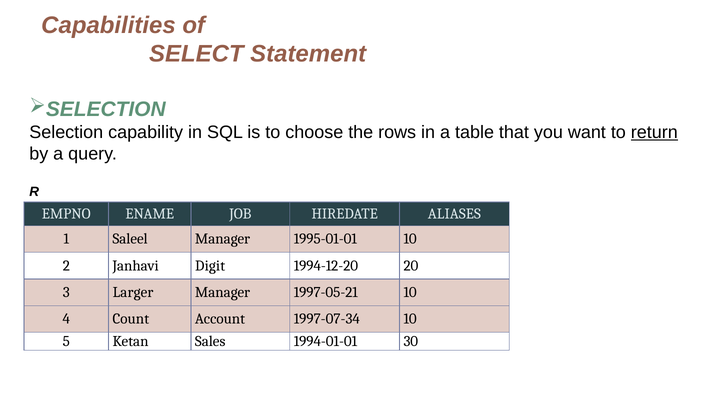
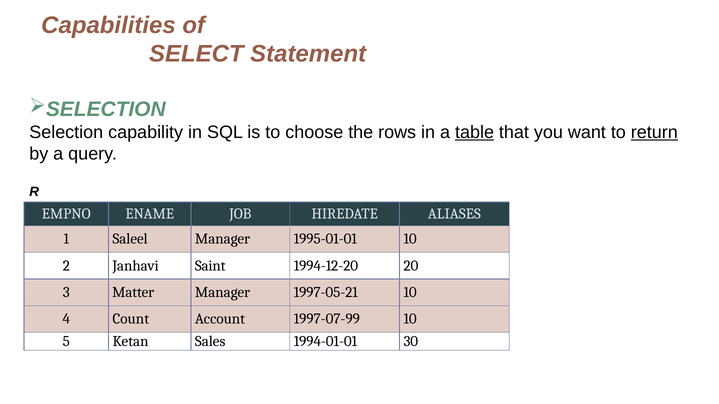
table underline: none -> present (475, 132)
Digit: Digit -> Saint (210, 266)
Larger: Larger -> Matter (133, 293)
1997-07-34: 1997-07-34 -> 1997-07-99 (327, 319)
